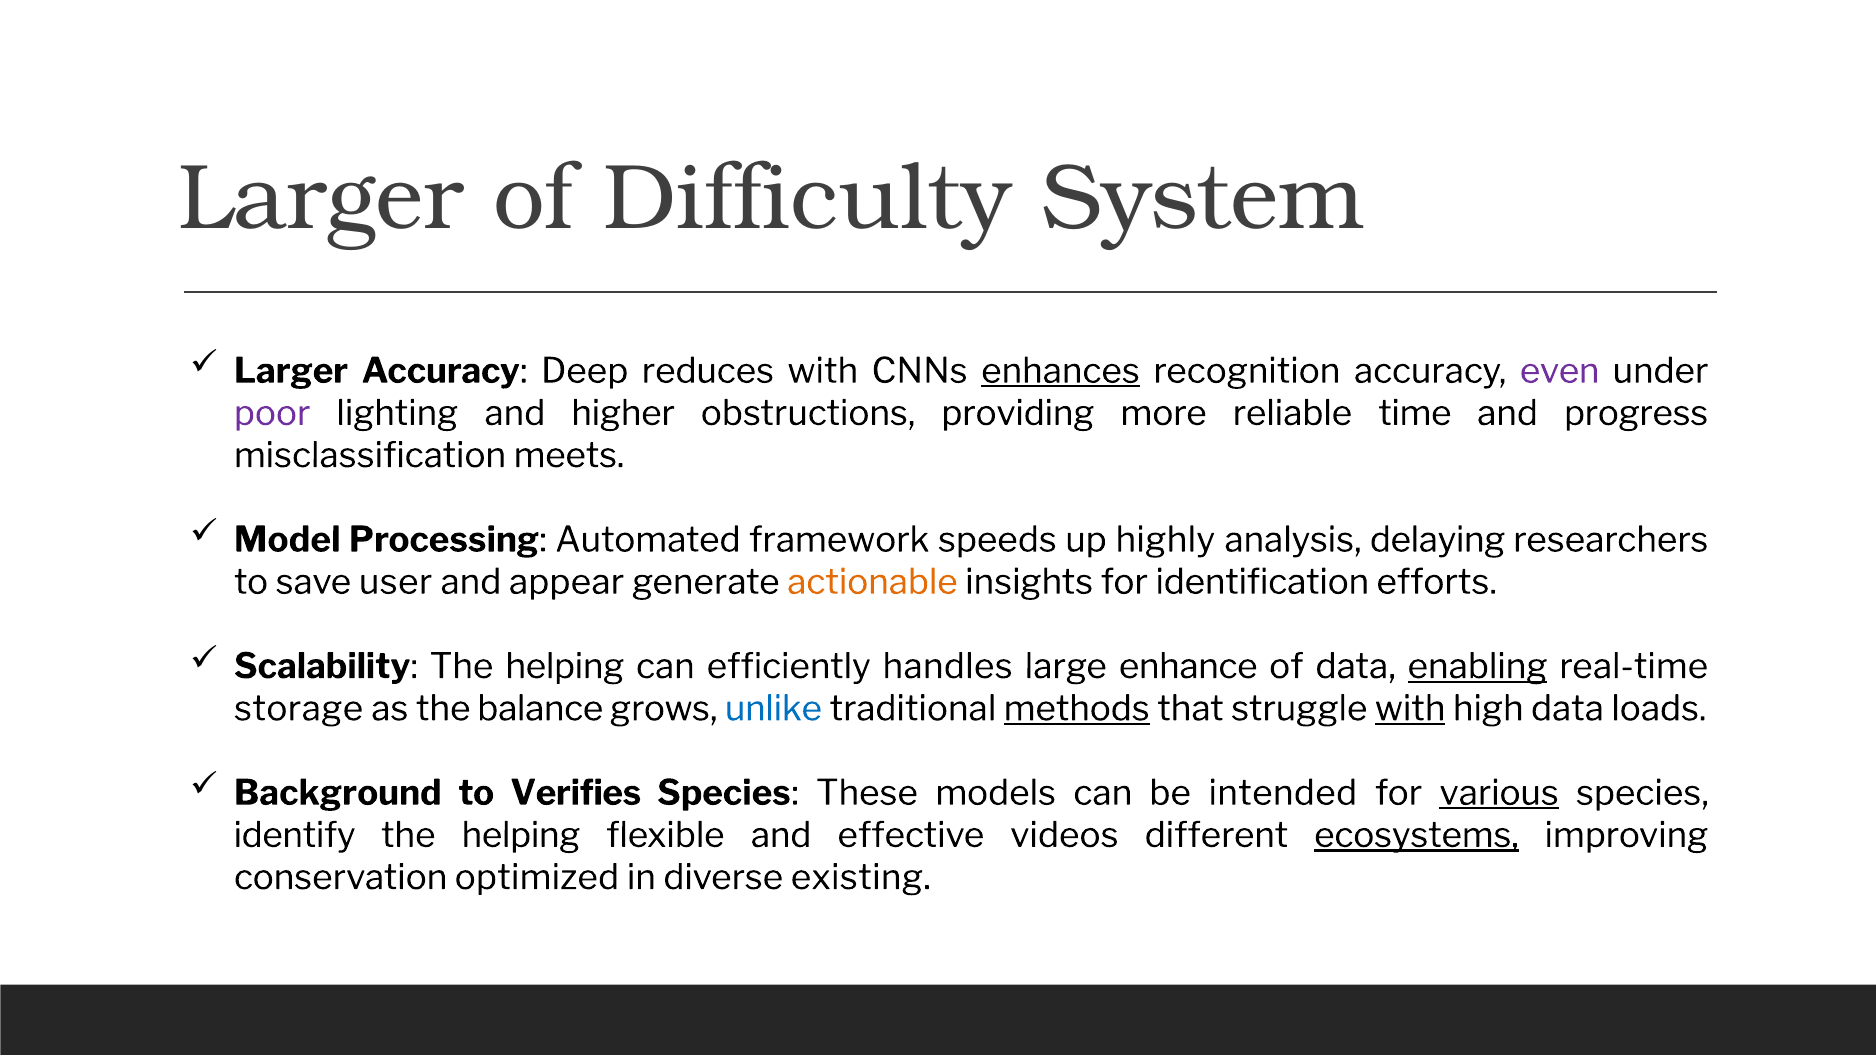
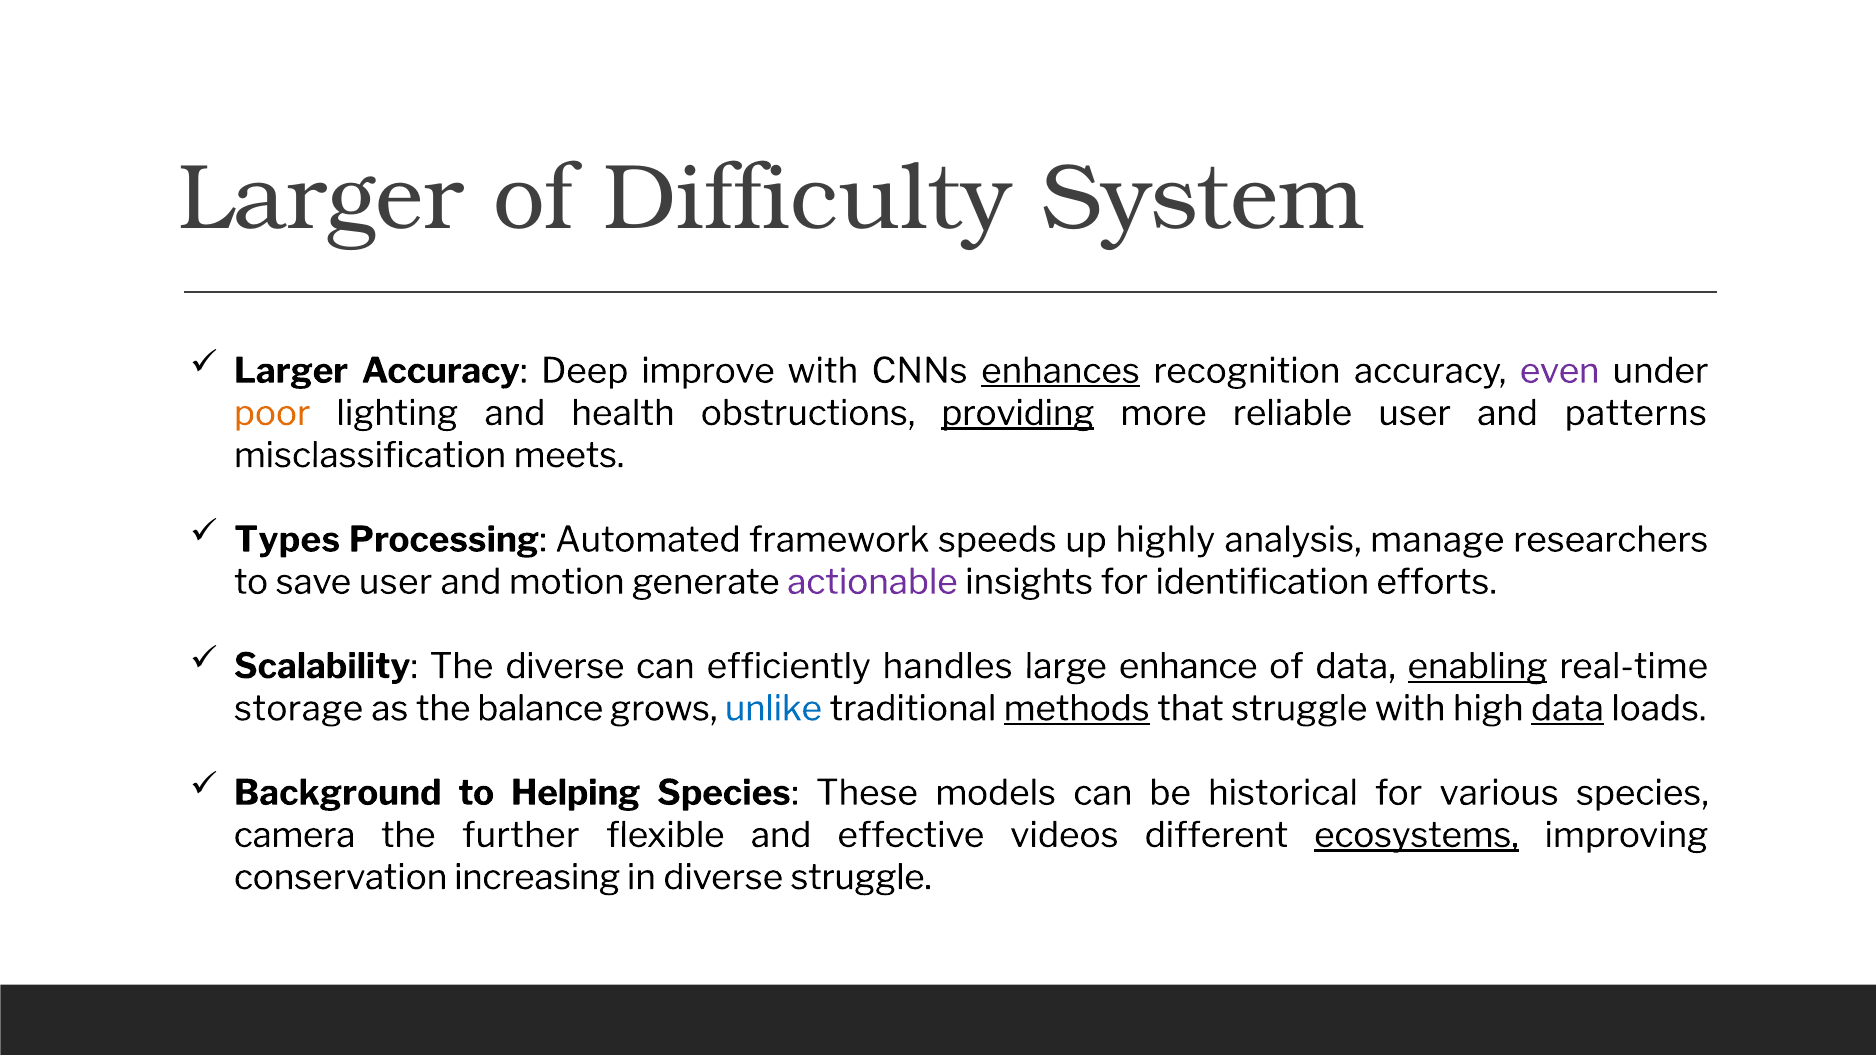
reduces: reduces -> improve (708, 371)
poor colour: purple -> orange (272, 413)
higher: higher -> health (623, 413)
providing underline: none -> present (1018, 413)
reliable time: time -> user (1415, 413)
progress: progress -> patterns (1636, 413)
Model: Model -> Types (287, 540)
delaying: delaying -> manage (1437, 540)
appear: appear -> motion (567, 582)
actionable colour: orange -> purple (872, 582)
Scalability The helping: helping -> diverse (565, 667)
with underline: present -> none (1410, 709)
data underline: none -> present (1567, 709)
Verifies: Verifies -> Helping (576, 793)
intended: intended -> historical (1283, 793)
various underline: present -> none (1499, 793)
identify: identify -> camera (295, 836)
helping: helping -> further (521, 836)
optimized: optimized -> increasing (537, 878)
diverse existing: existing -> struggle (861, 878)
